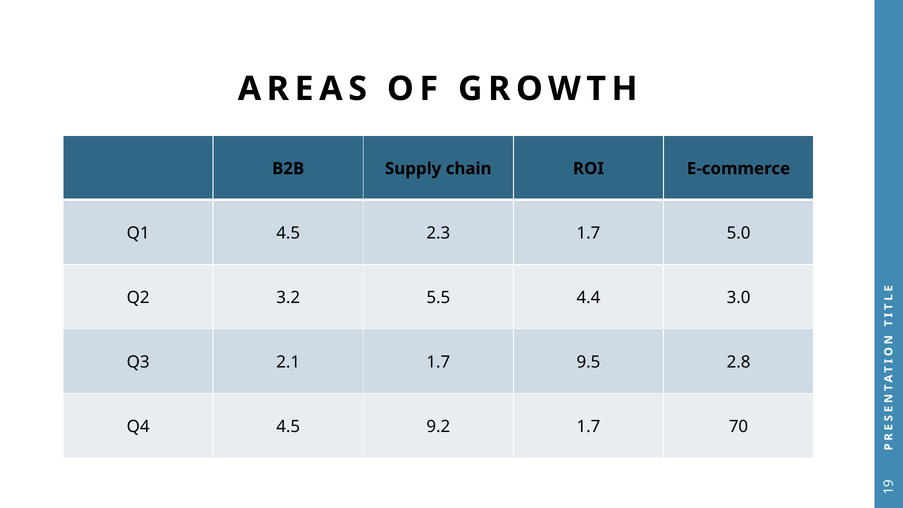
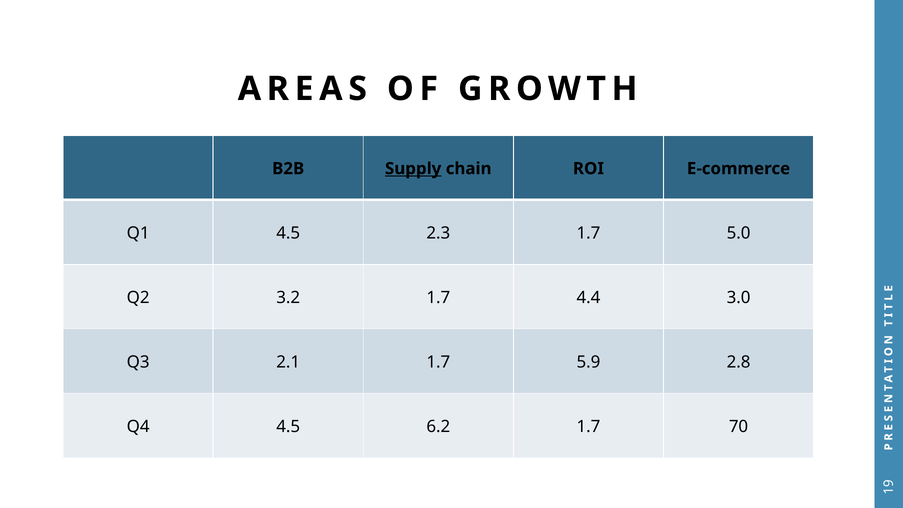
Supply underline: none -> present (413, 169)
3.2 5.5: 5.5 -> 1.7 (438, 297)
9.5: 9.5 -> 5.9 (588, 362)
9.2: 9.2 -> 6.2 (438, 426)
